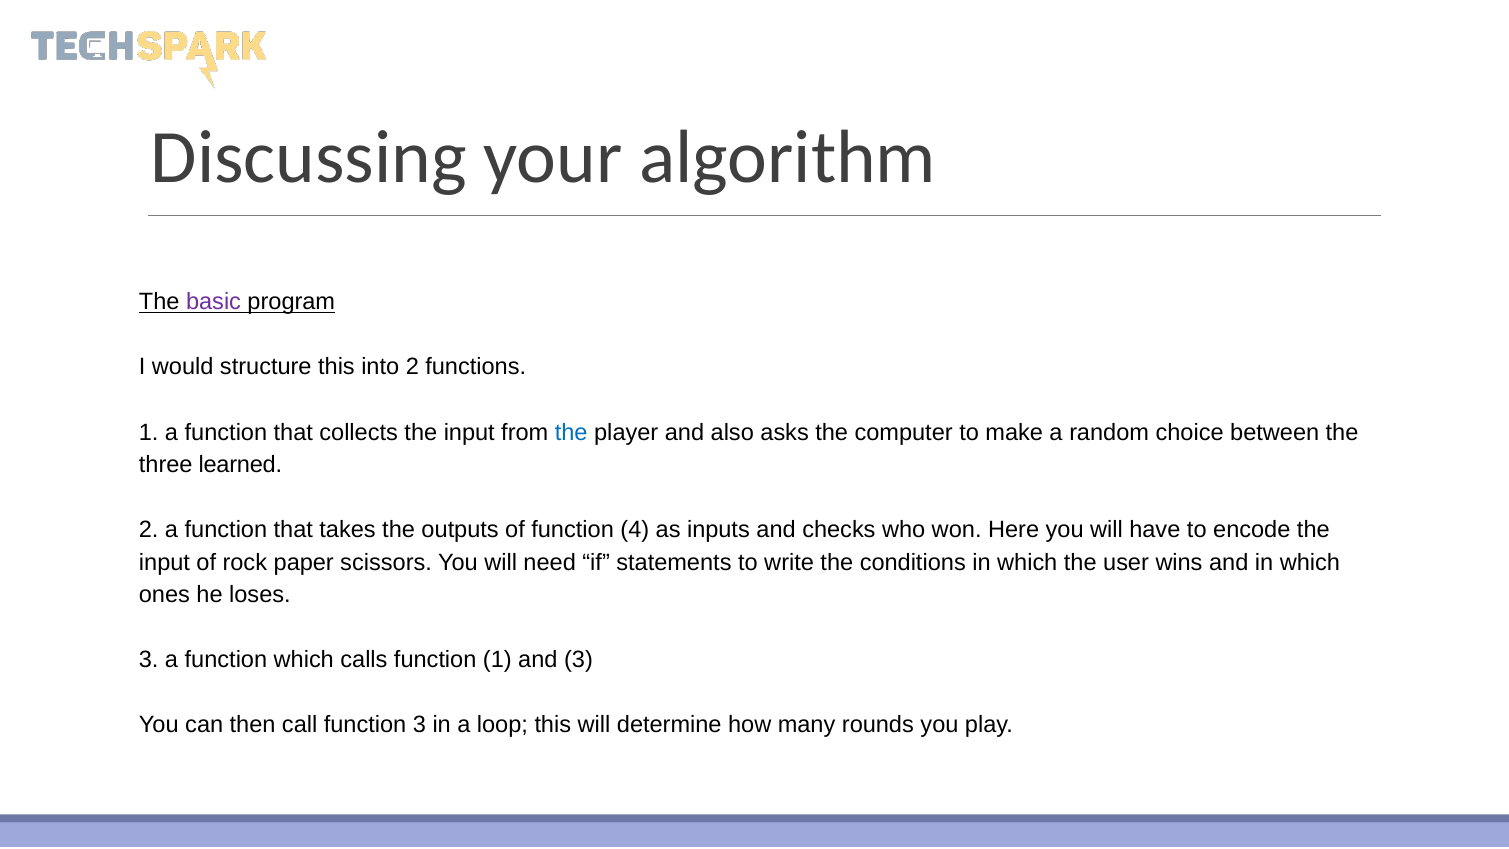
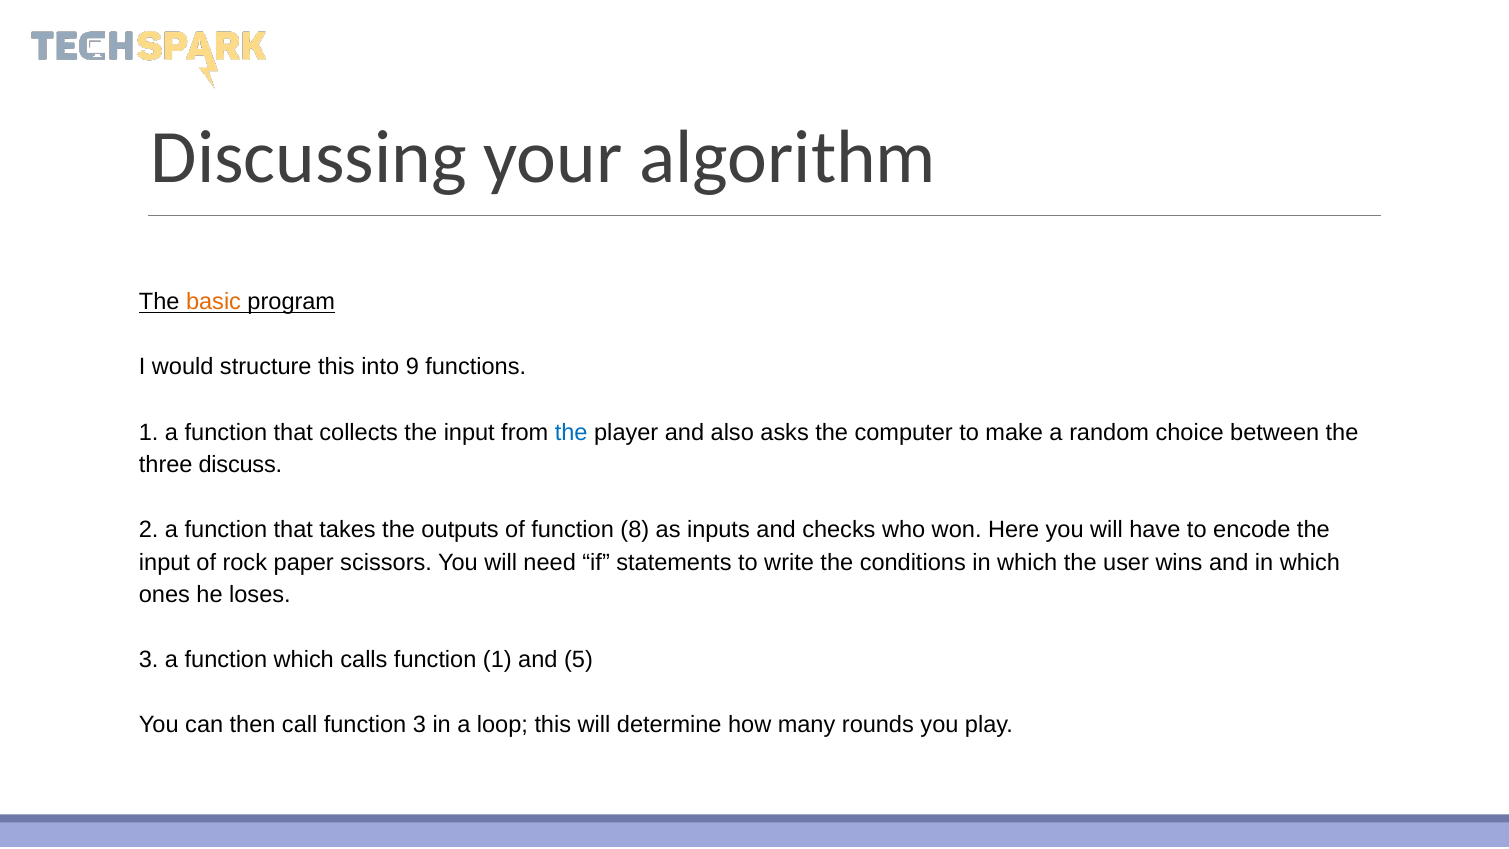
basic colour: purple -> orange (214, 302)
into 2: 2 -> 9 (412, 367)
learned: learned -> discuss (240, 465)
4: 4 -> 8 (635, 530)
and 3: 3 -> 5 (579, 660)
